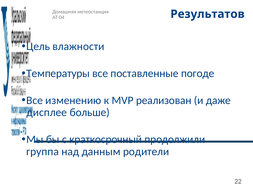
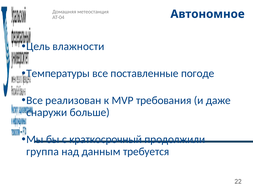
Результатов: Результатов -> Автономное (208, 14)
изменению: изменению -> реализован (73, 100)
реализован: реализован -> требования (164, 100)
дисплее: дисплее -> снаружи (47, 112)
родители: родители -> требуется (146, 151)
